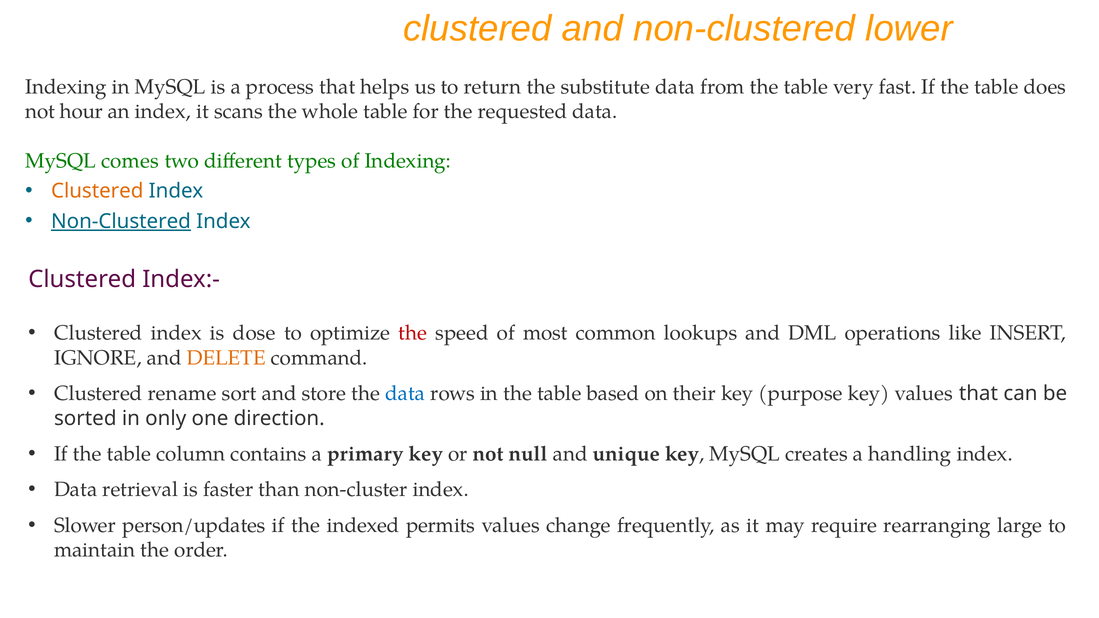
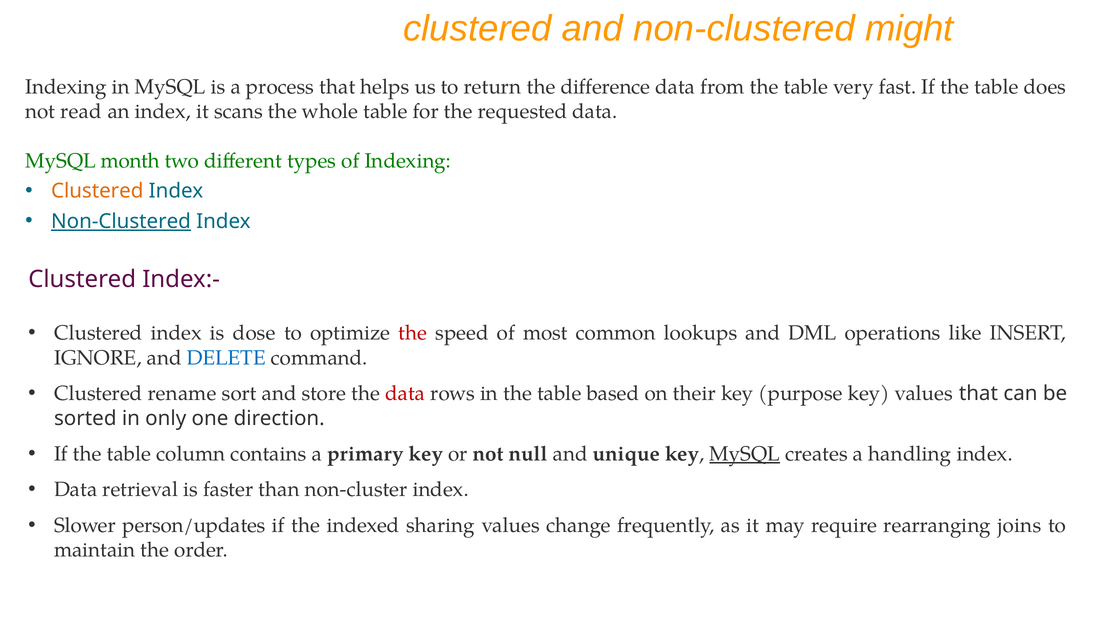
lower: lower -> might (909, 29)
substitute: substitute -> difference (605, 87)
hour: hour -> read (81, 111)
comes: comes -> month (130, 161)
DELETE colour: orange -> blue (226, 358)
data colour: blue -> red (405, 394)
MySQL underline: none -> present (745, 454)
permits: permits -> sharing (440, 526)
large: large -> joins (1020, 526)
